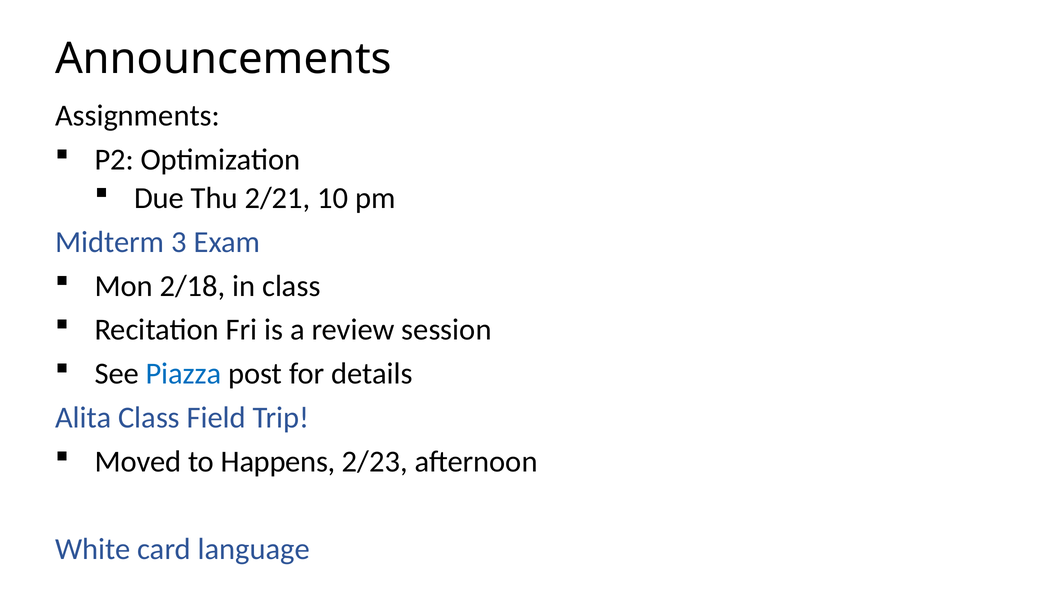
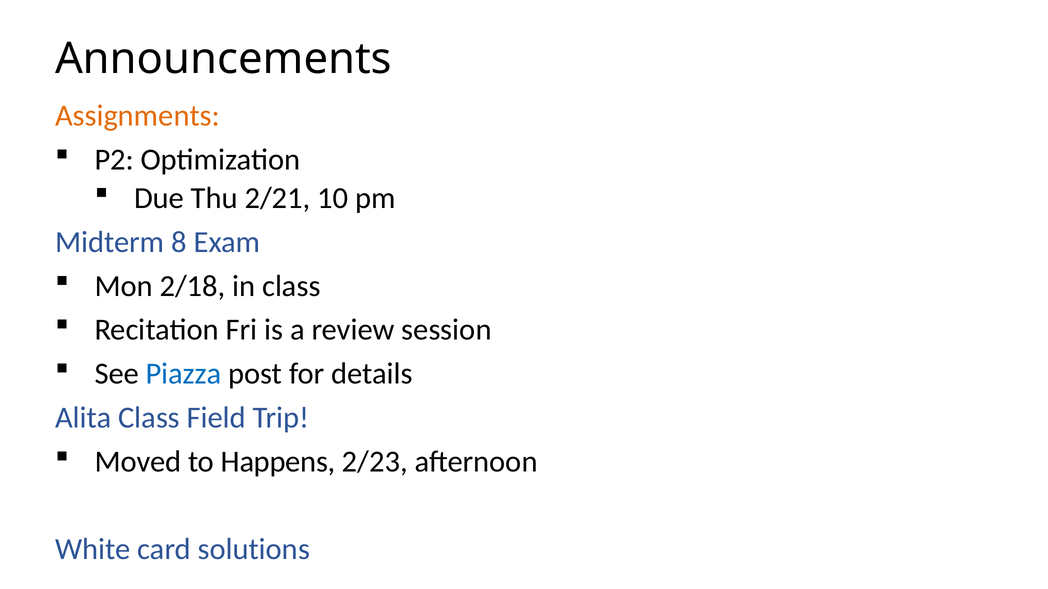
Assignments colour: black -> orange (137, 116)
3: 3 -> 8 (179, 242)
language: language -> solutions (254, 550)
